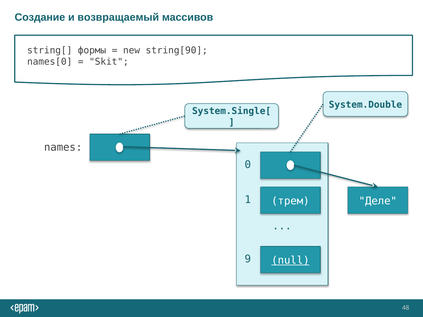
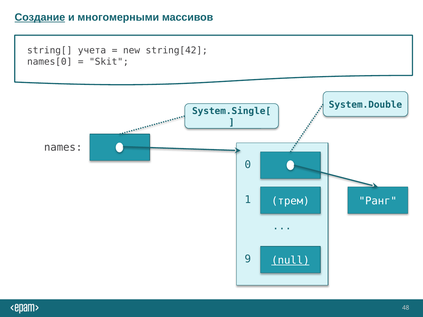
Создание underline: none -> present (40, 17)
возвращаемый: возвращаемый -> многомерными (118, 17)
формы: формы -> учета (92, 50)
string[90: string[90 -> string[42 (177, 50)
Деле: Деле -> Ранг (378, 201)
